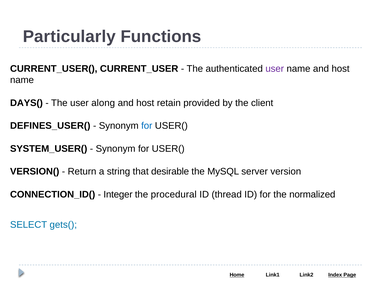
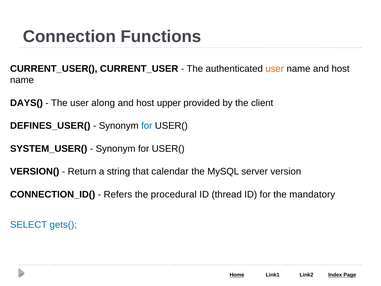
Particularly: Particularly -> Connection (69, 37)
user colour: purple -> orange (275, 69)
retain: retain -> upper (169, 103)
desirable: desirable -> calendar (170, 171)
Integer: Integer -> Refers (118, 194)
normalized: normalized -> mandatory (312, 194)
